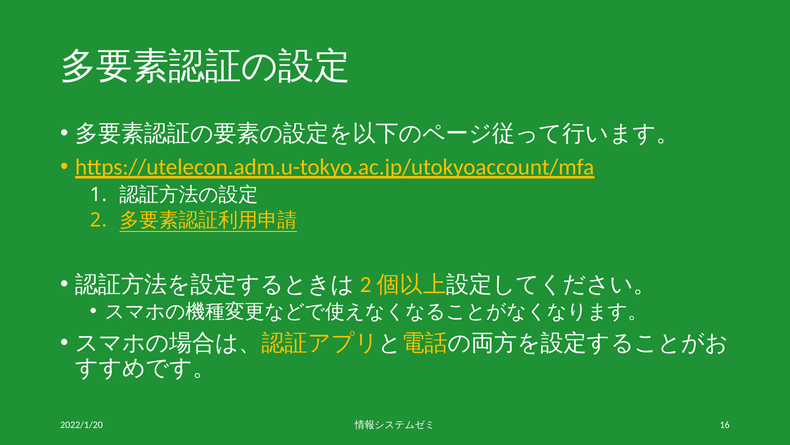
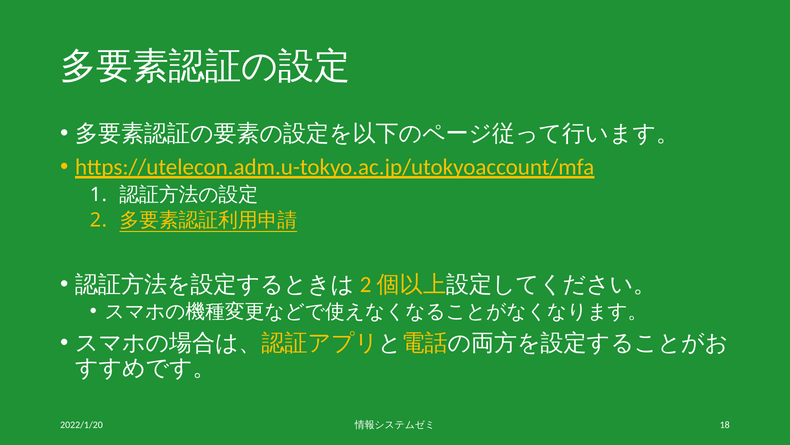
16: 16 -> 18 (725, 424)
